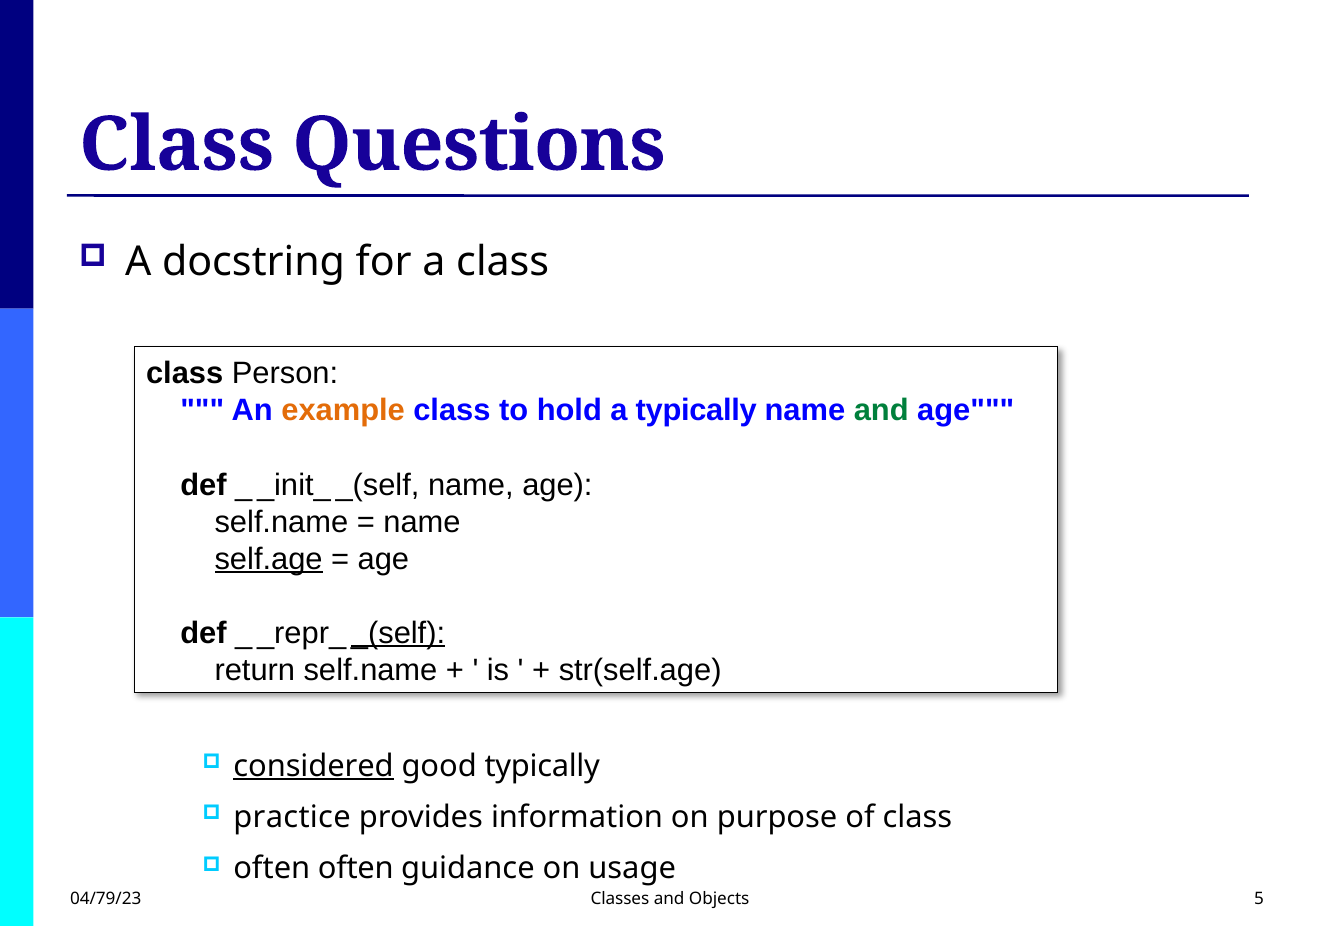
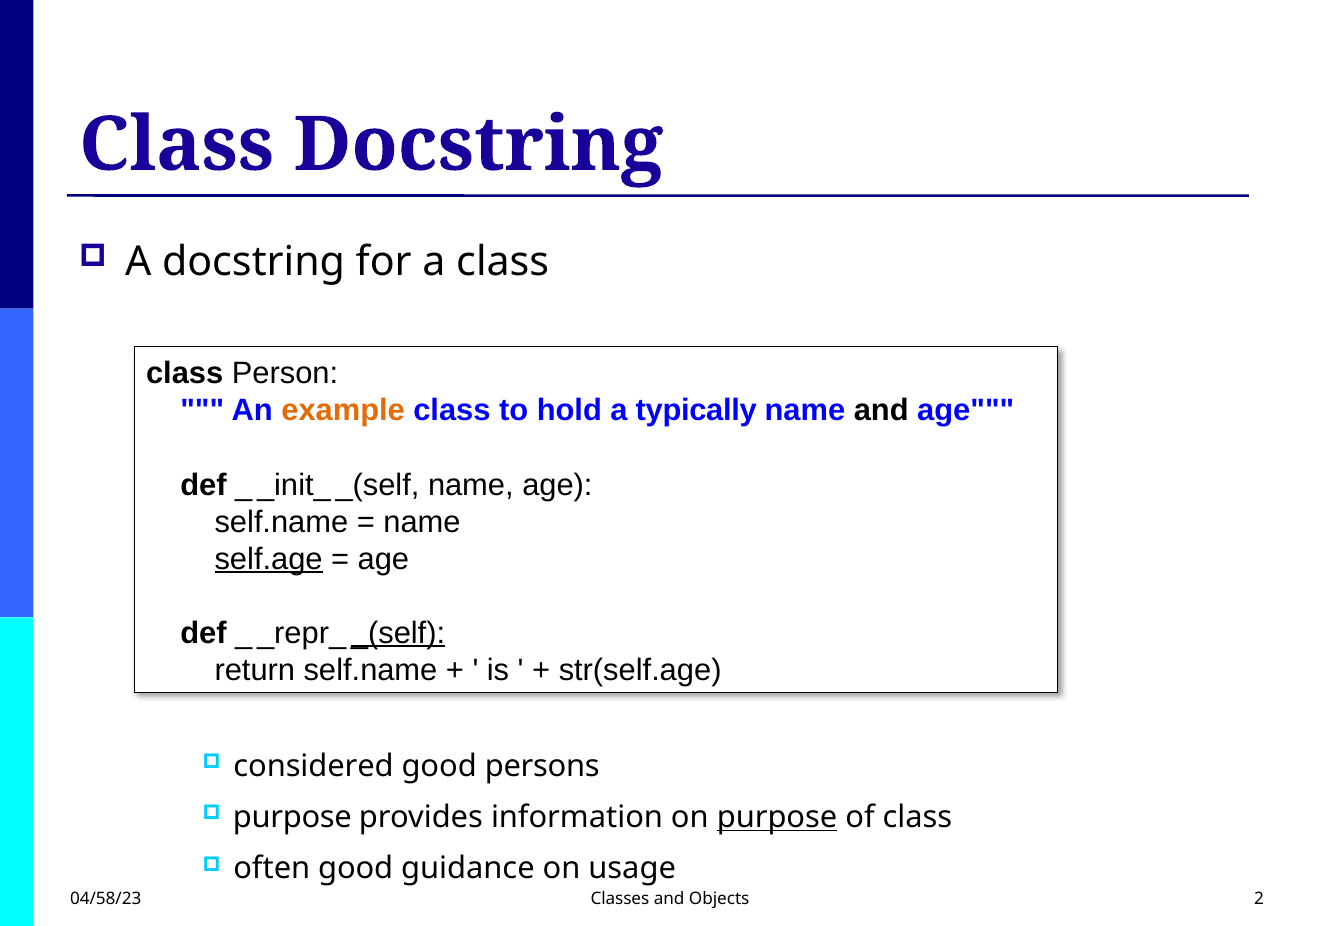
Class Questions: Questions -> Docstring (478, 145)
and colour: green -> black (881, 411)
considered underline: present -> none (314, 766)
good typically: typically -> persons (542, 766)
practice: practice -> purpose (292, 817)
purpose underline: none -> present (777, 817)
often often: often -> good (356, 869)
04/79/23: 04/79/23 -> 04/58/23 (106, 899)
5: 5 -> 2 (1259, 899)
